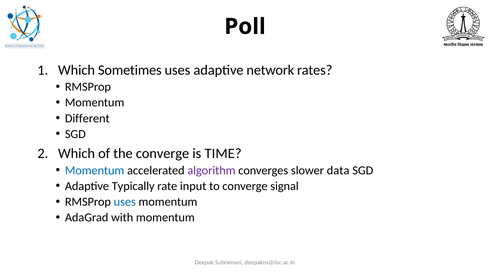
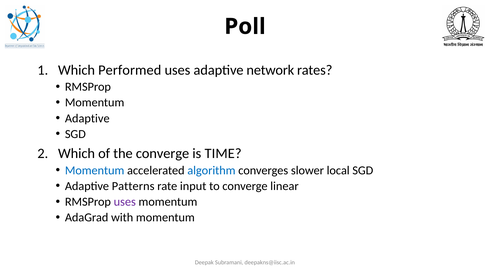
Sometimes: Sometimes -> Performed (130, 70)
Different: Different -> Adaptive (87, 119)
algorithm colour: purple -> blue (211, 171)
data: data -> local (338, 171)
Typically: Typically -> Patterns (133, 186)
signal: signal -> linear (285, 186)
uses colour: blue -> purple (125, 202)
